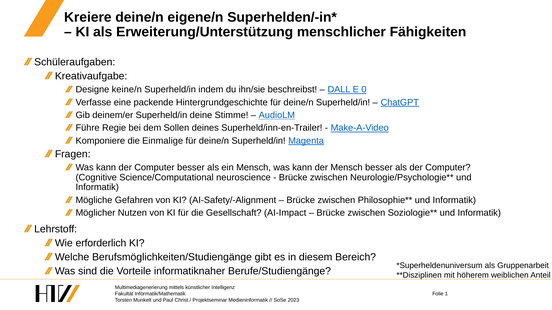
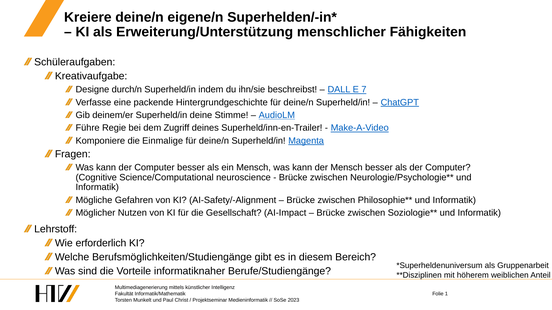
keine/n: keine/n -> durch/n (127, 90)
0: 0 -> 7 (364, 90)
Sollen: Sollen -> Zugriff (176, 128)
